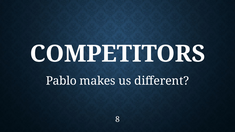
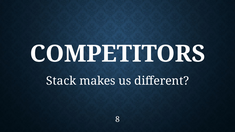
Pablo: Pablo -> Stack (61, 81)
